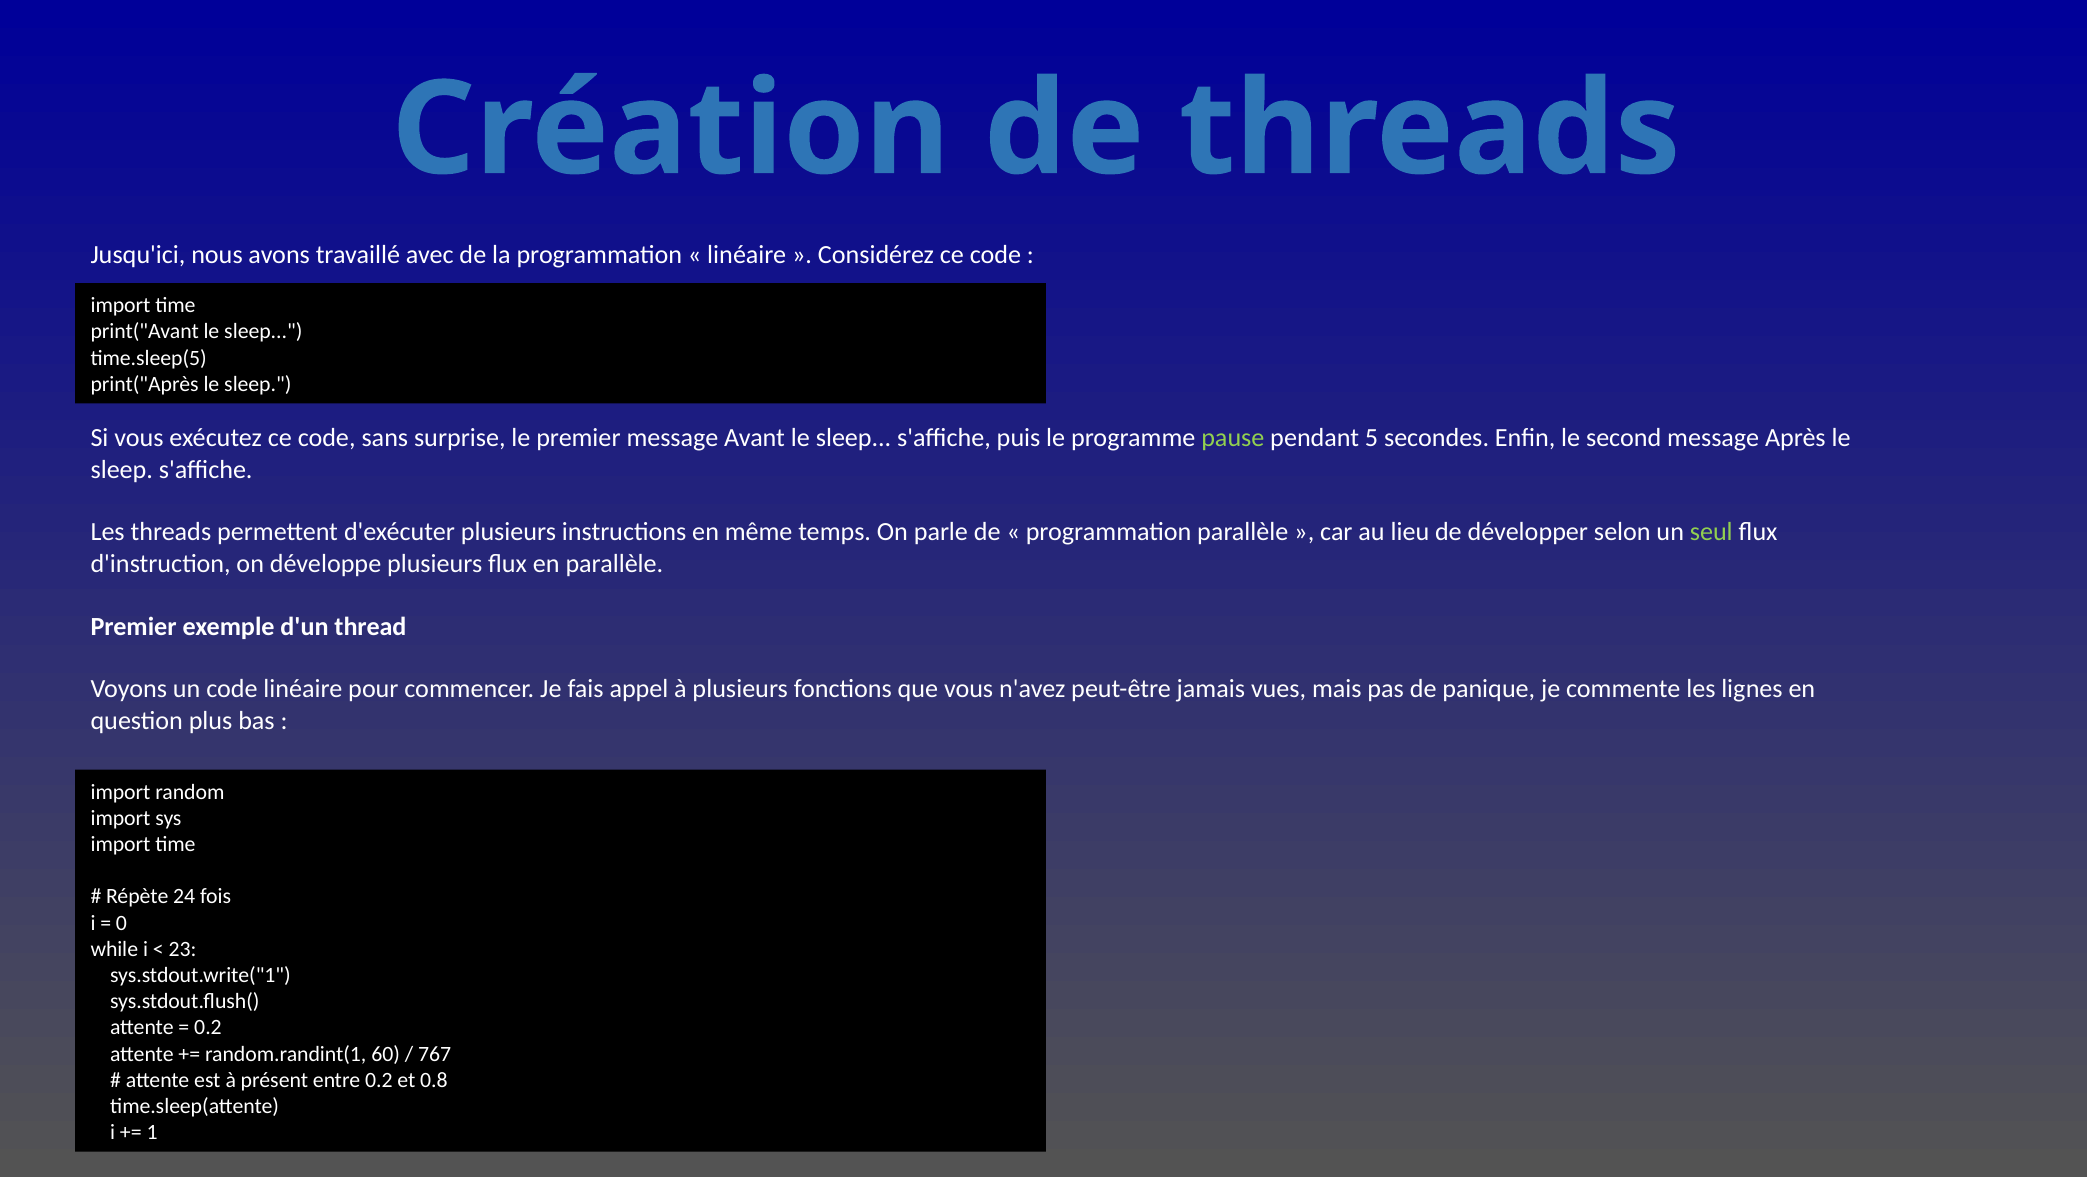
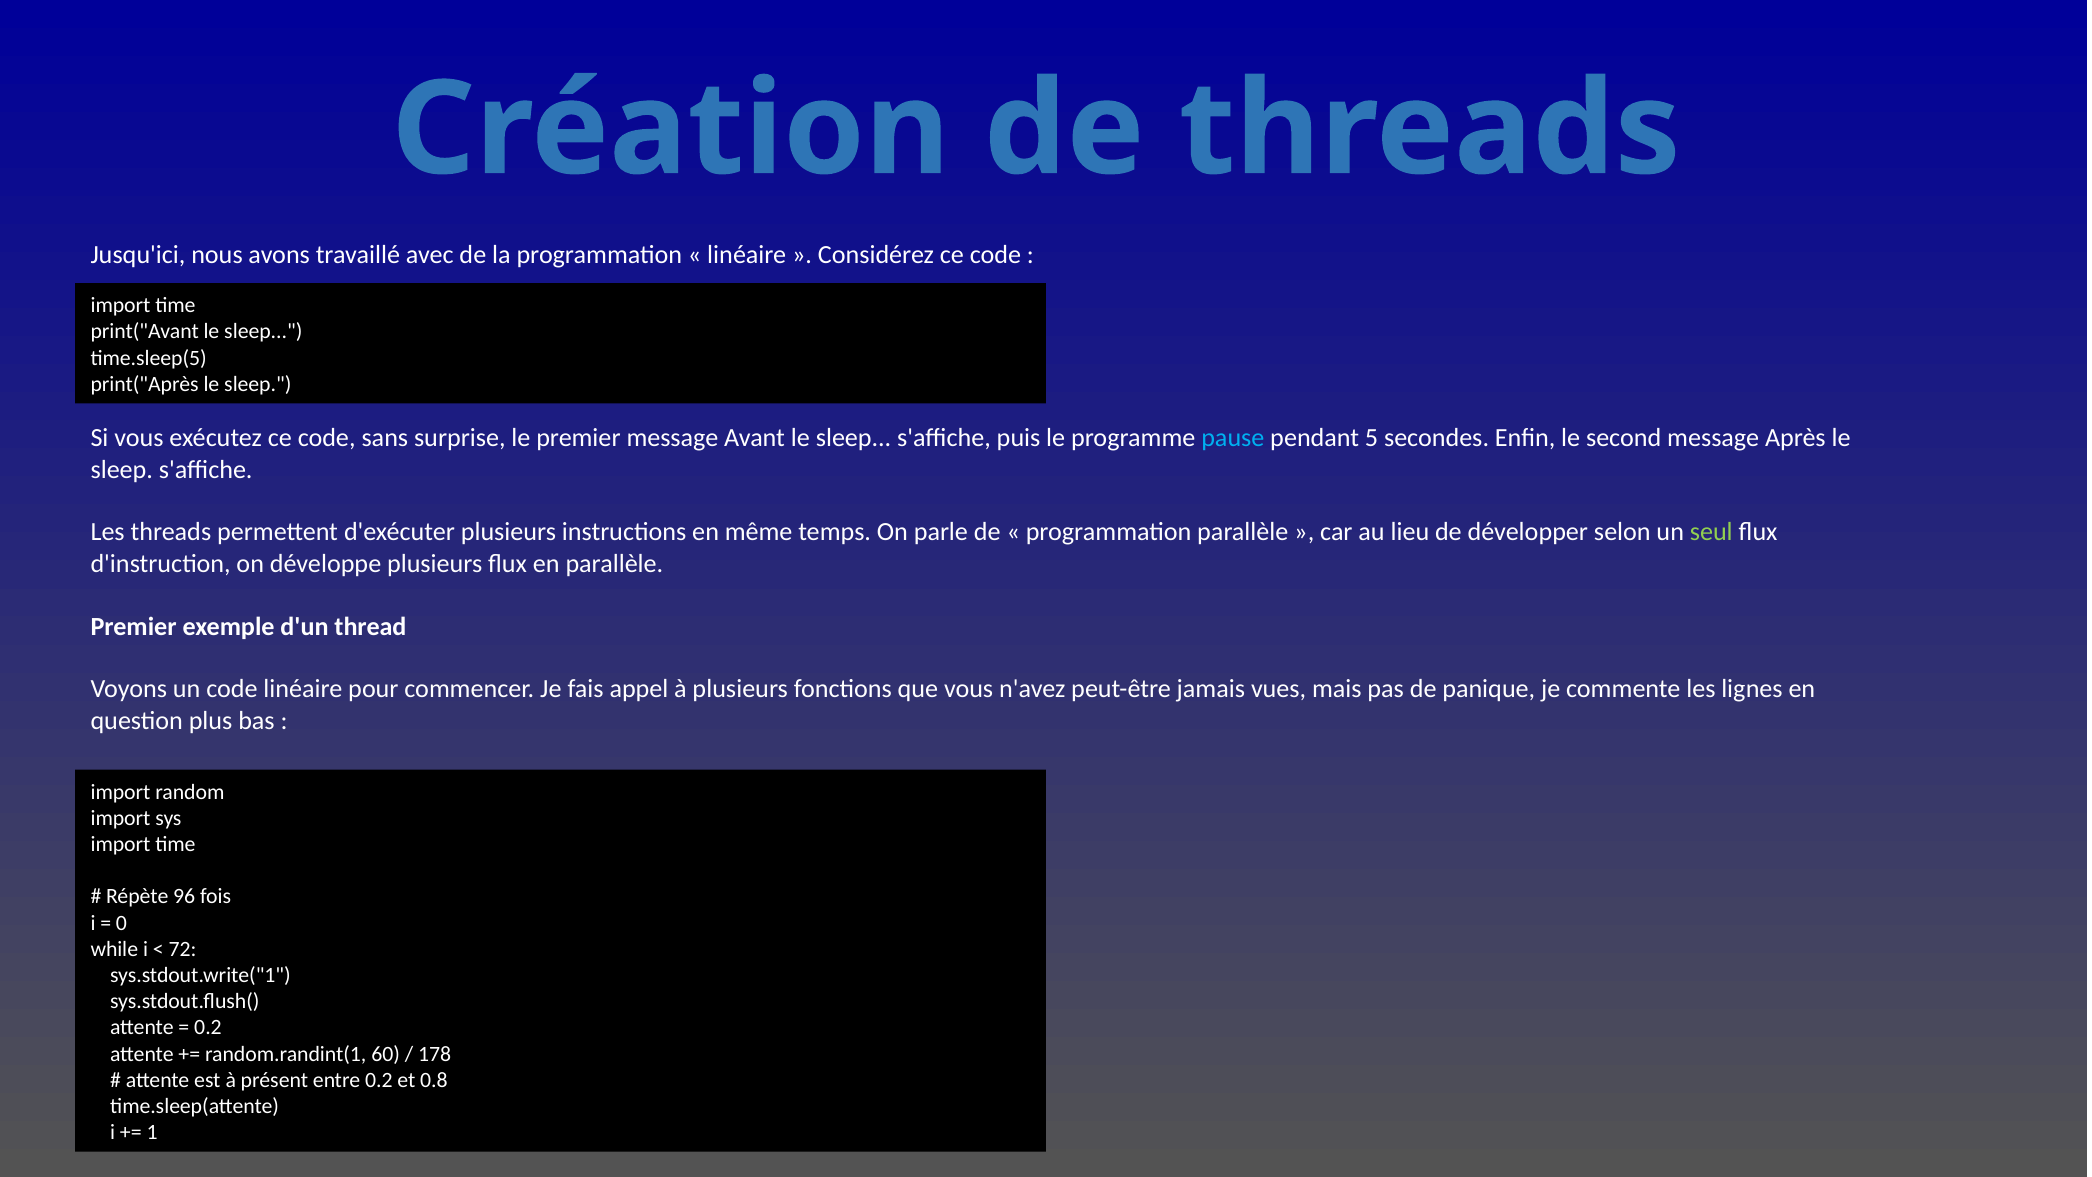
pause colour: light green -> light blue (1233, 438)
24: 24 -> 96 (184, 897)
23: 23 -> 72 (183, 949)
767: 767 -> 178 (435, 1054)
